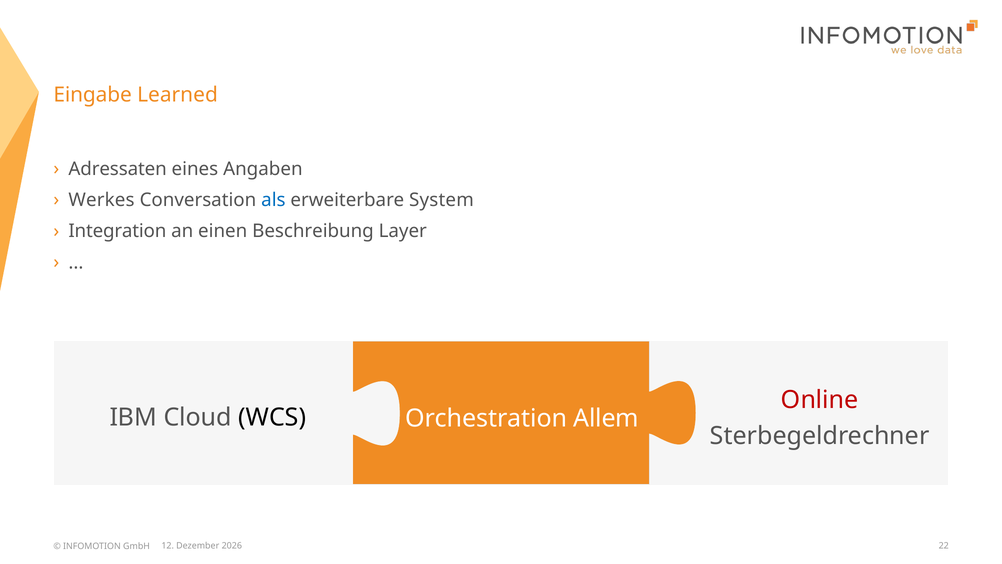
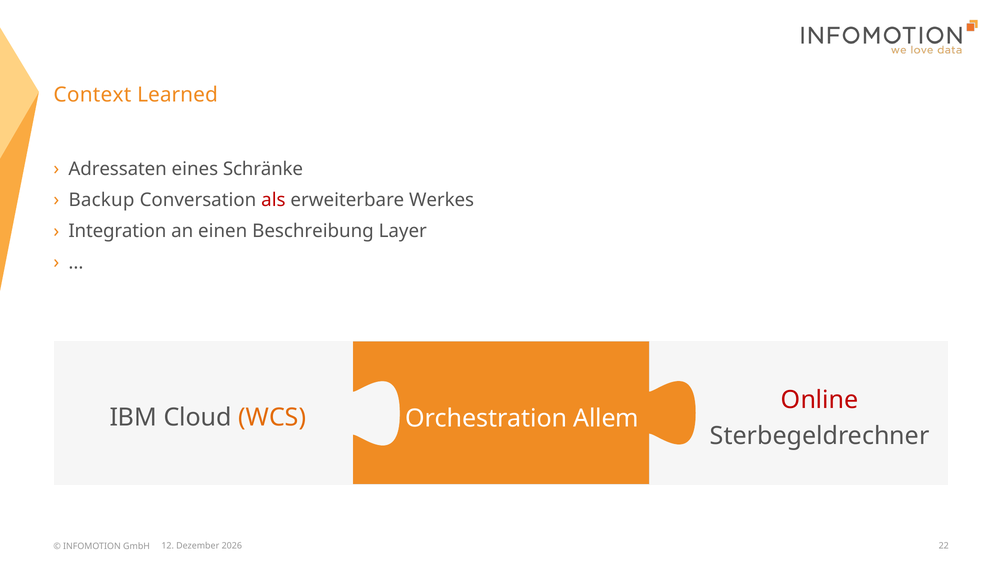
Eingabe: Eingabe -> Context (92, 95)
Angaben: Angaben -> Schränke (263, 169)
Werkes: Werkes -> Backup (101, 200)
als colour: blue -> red (273, 200)
System: System -> Werkes (442, 200)
WCS colour: black -> orange (272, 417)
